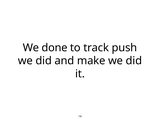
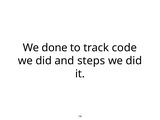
push: push -> code (124, 48)
make: make -> steps (91, 61)
